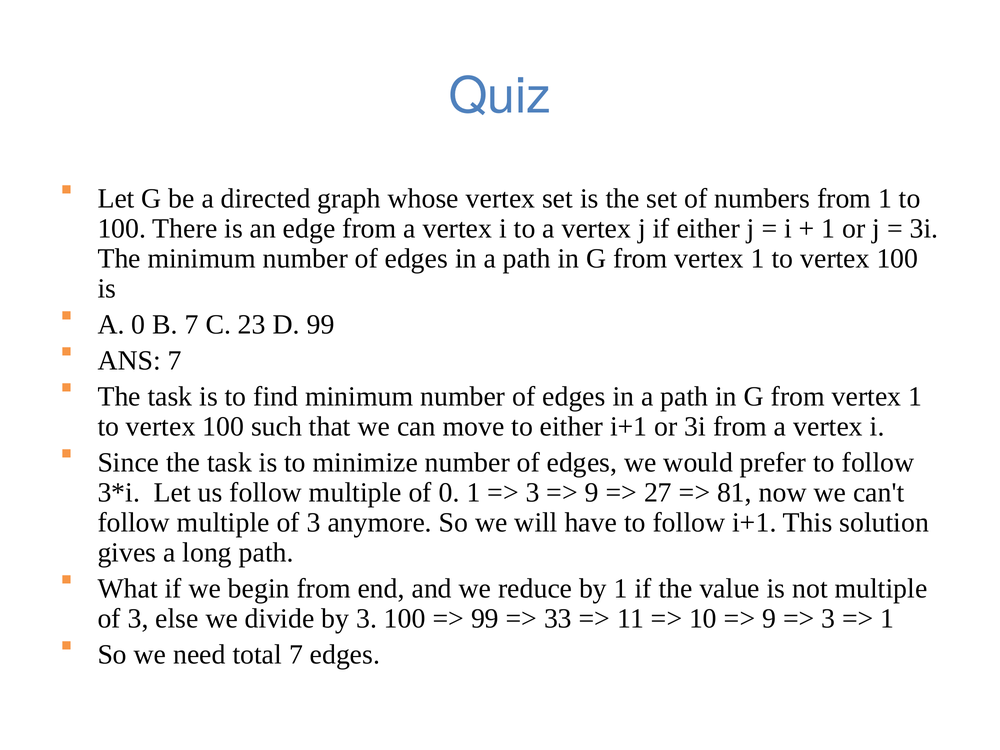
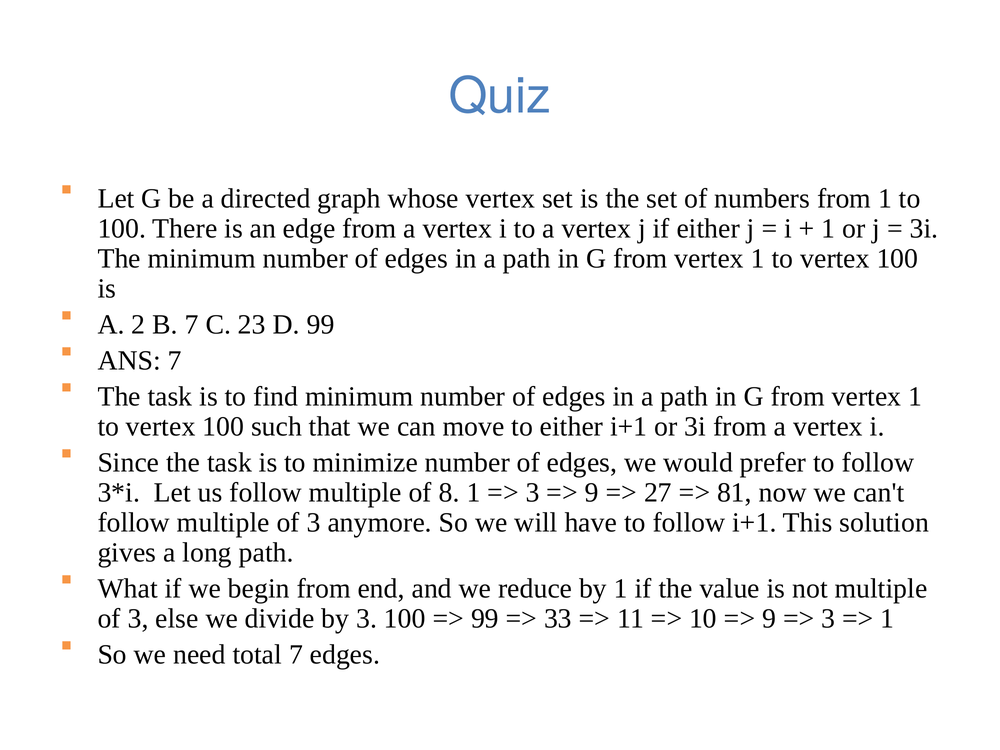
A 0: 0 -> 2 (138, 325)
of 0: 0 -> 8 (449, 493)
